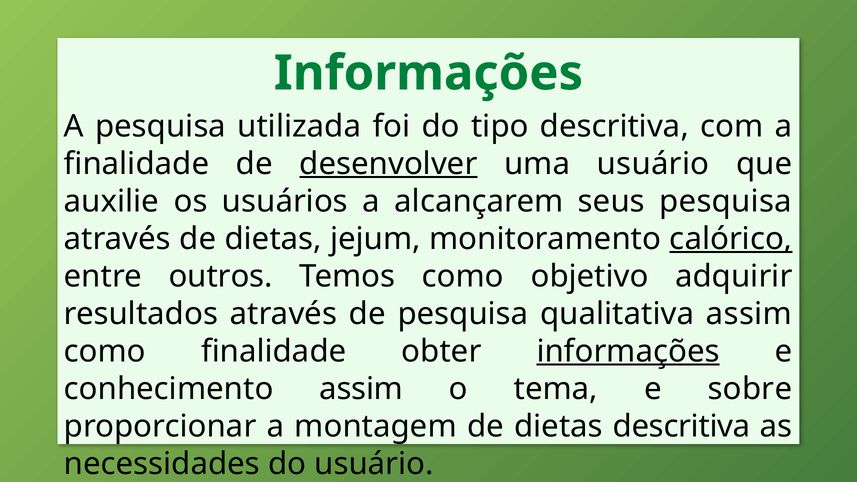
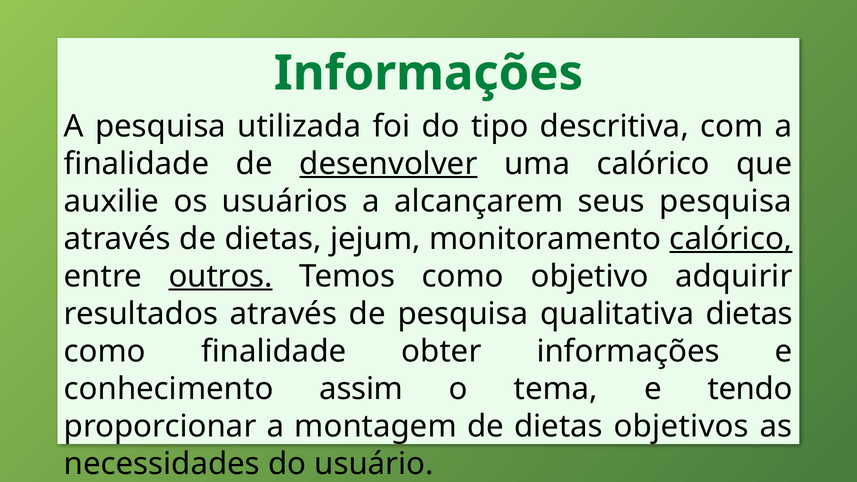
uma usuário: usuário -> calórico (653, 164)
outros underline: none -> present (221, 276)
qualitativa assim: assim -> dietas (749, 314)
informações underline: present -> none (628, 351)
sobre: sobre -> tendo (750, 389)
dietas descritiva: descritiva -> objetivos (681, 426)
